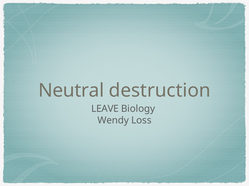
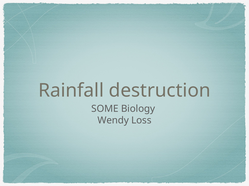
Neutral: Neutral -> Rainfall (71, 91)
LEAVE: LEAVE -> SOME (105, 109)
